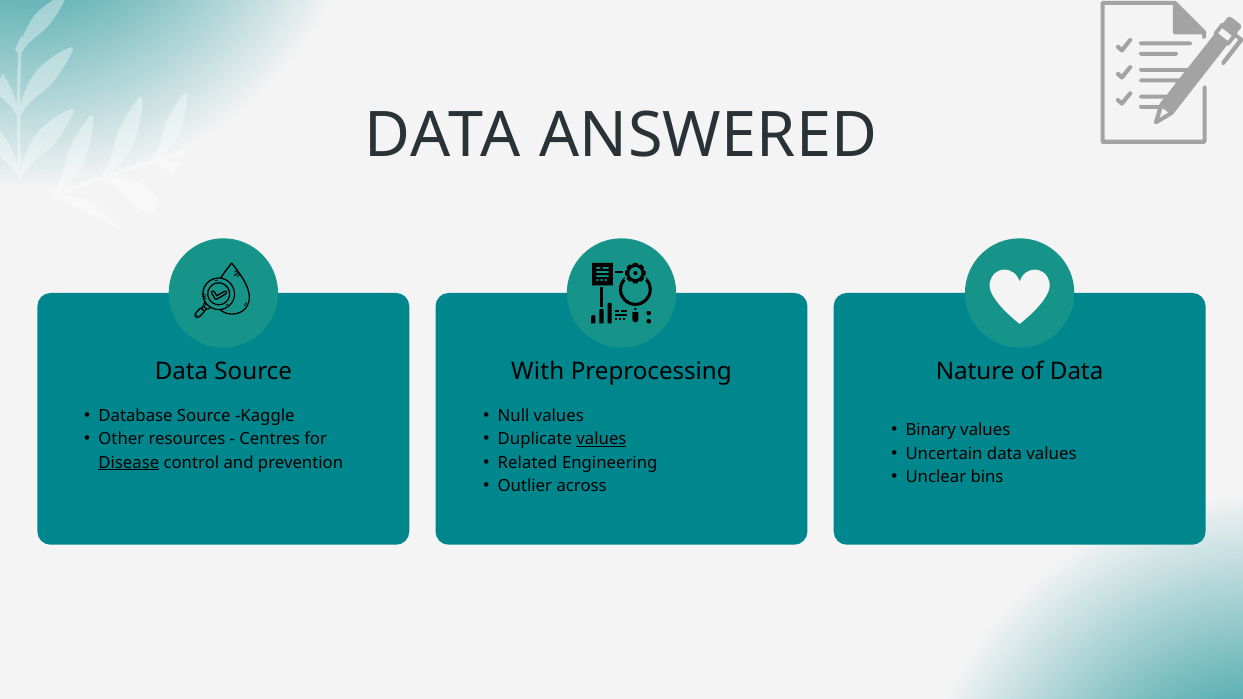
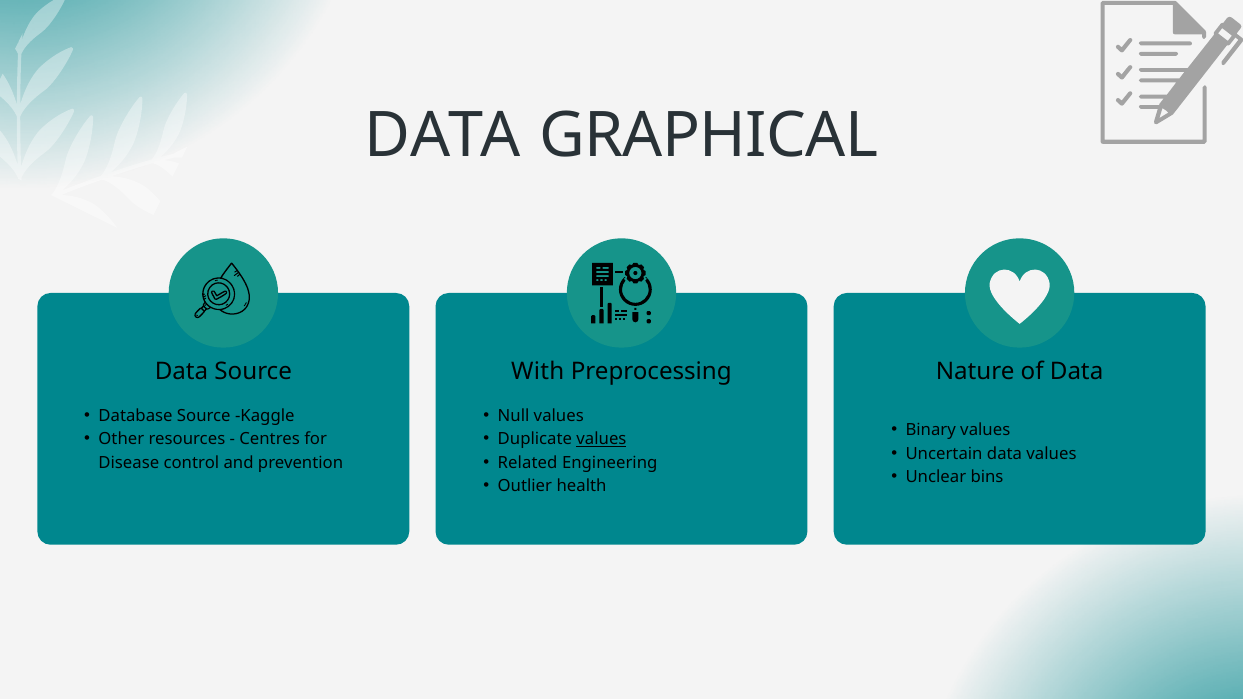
ANSWERED: ANSWERED -> GRAPHICAL (709, 136)
Disease underline: present -> none (129, 463)
across: across -> health (582, 486)
